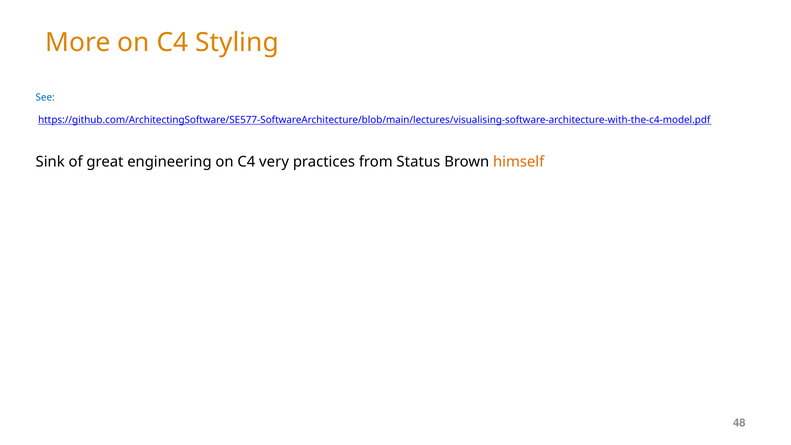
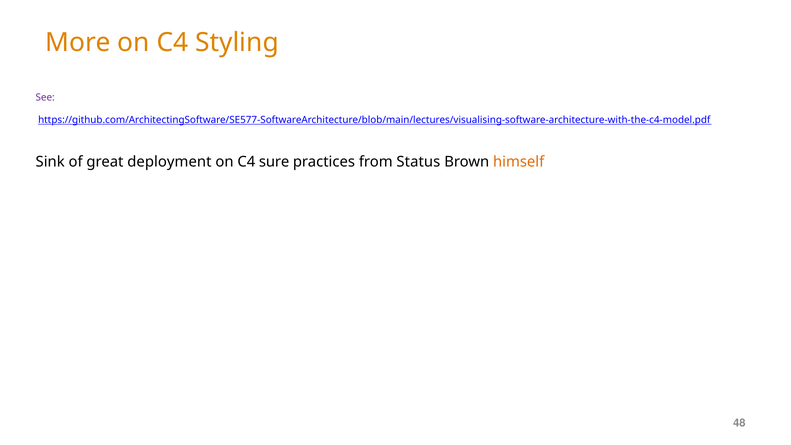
See colour: blue -> purple (45, 97)
engineering: engineering -> deployment (169, 162)
very: very -> sure (274, 162)
